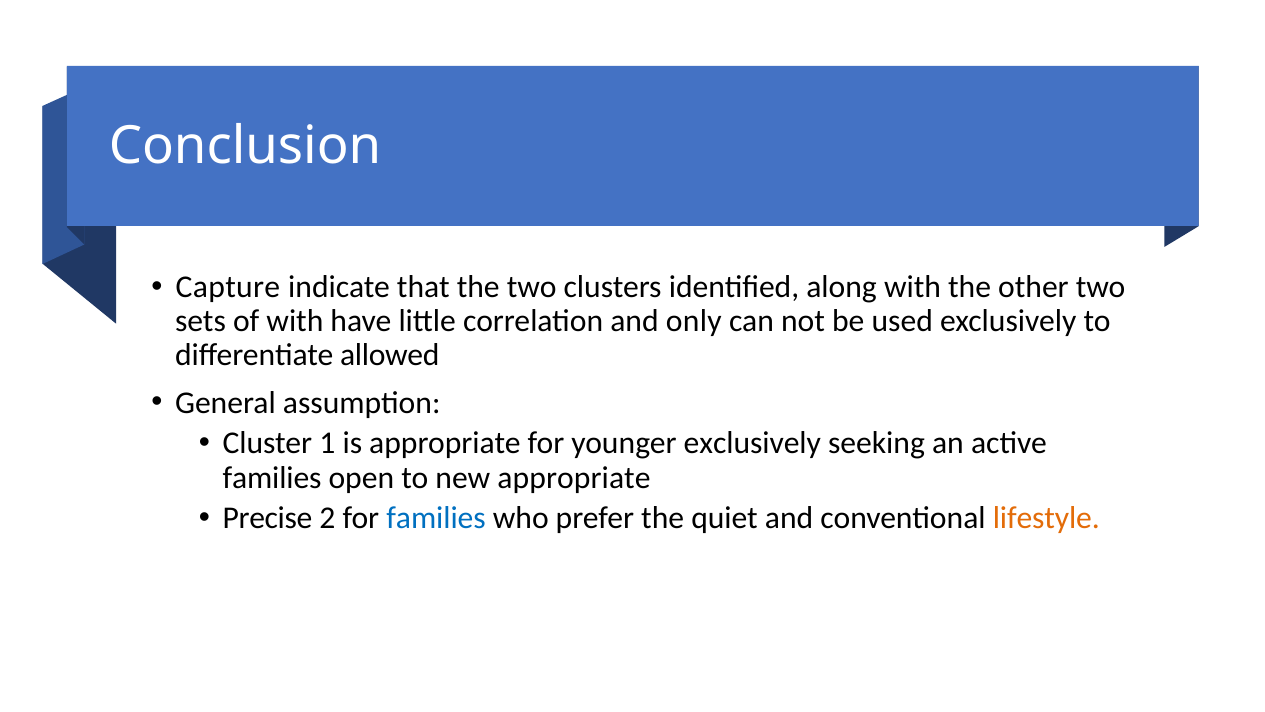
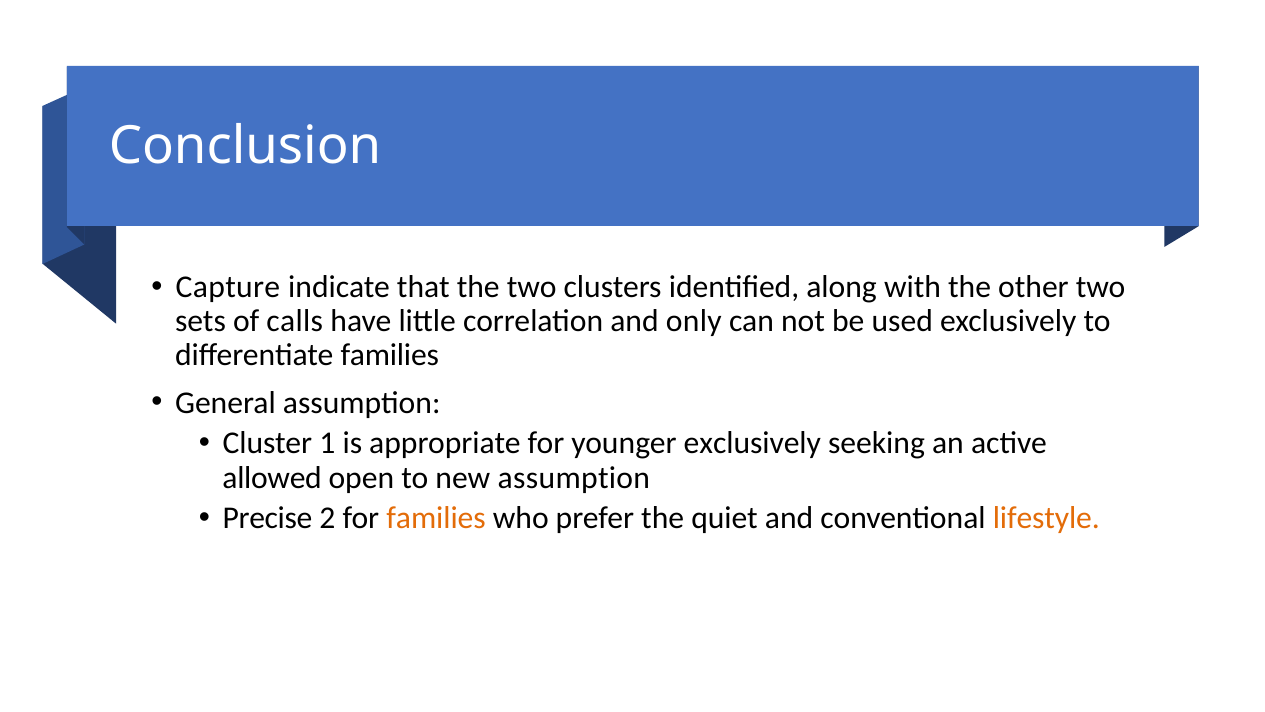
of with: with -> calls (295, 321)
differentiate allowed: allowed -> families (390, 355)
families: families -> allowed (272, 477)
new appropriate: appropriate -> assumption (574, 477)
families colour: blue -> orange (436, 518)
